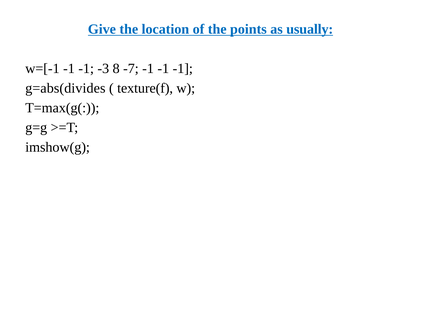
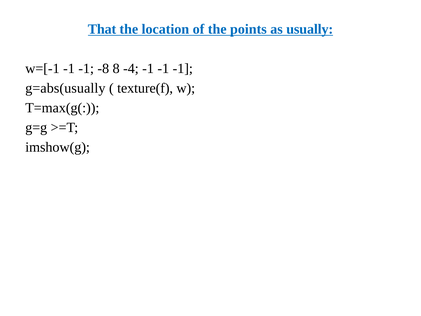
Give: Give -> That (102, 29)
-3: -3 -> -8 (103, 68)
-7: -7 -> -4 (131, 68)
g=abs(divides: g=abs(divides -> g=abs(usually (65, 88)
